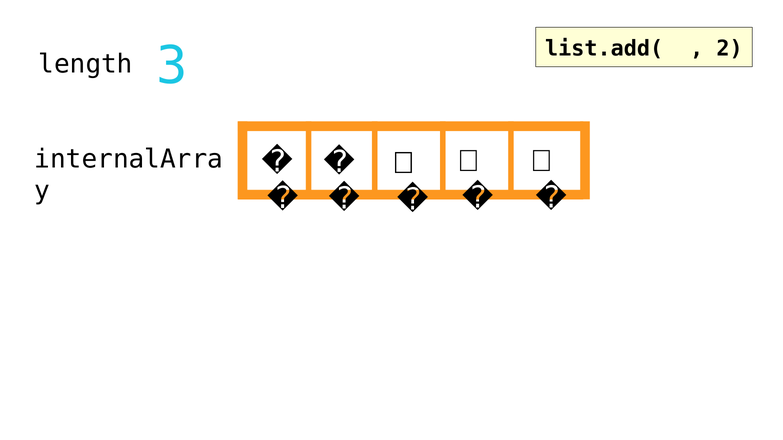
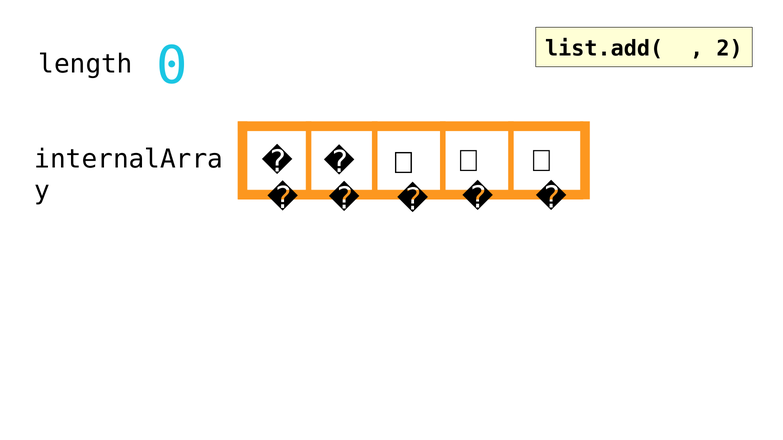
3: 3 -> 0 (172, 66)
